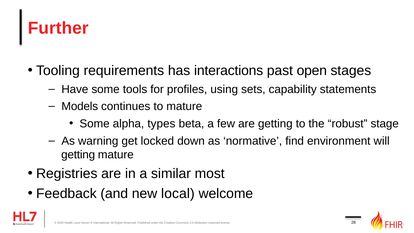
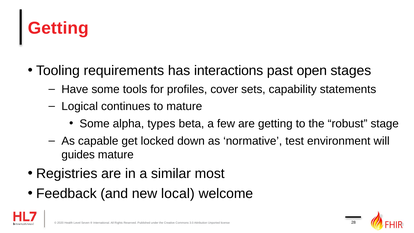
Further: Further -> Getting (58, 28)
using: using -> cover (224, 89)
Models: Models -> Logical (80, 106)
warning: warning -> capable (98, 141)
find: find -> test (295, 141)
getting: getting -> guides (78, 155)
